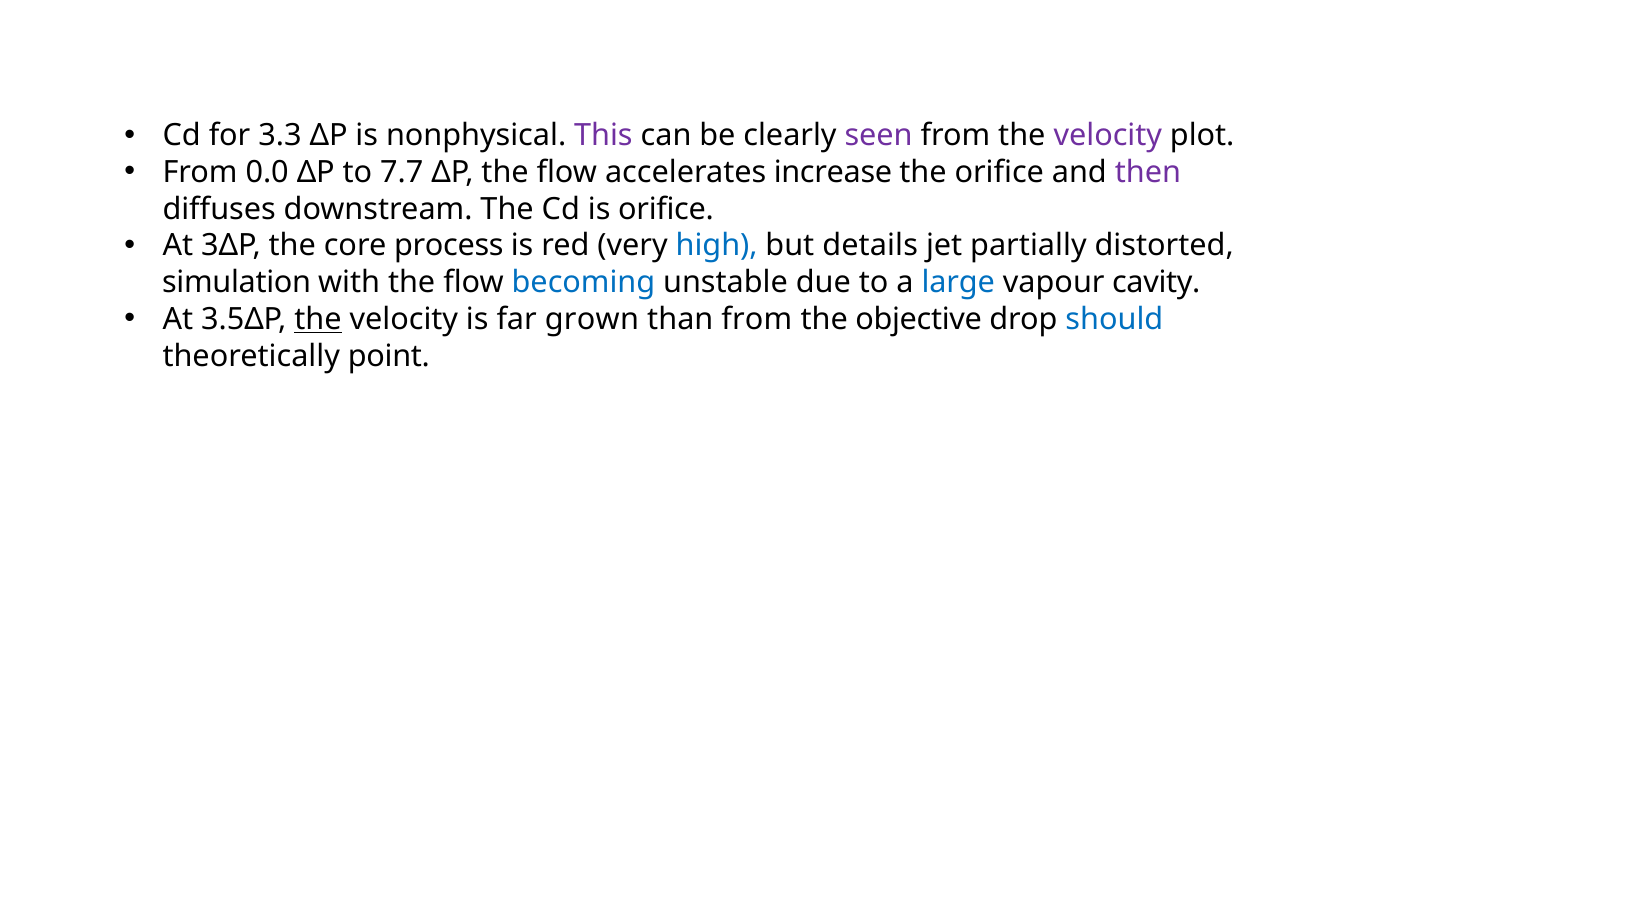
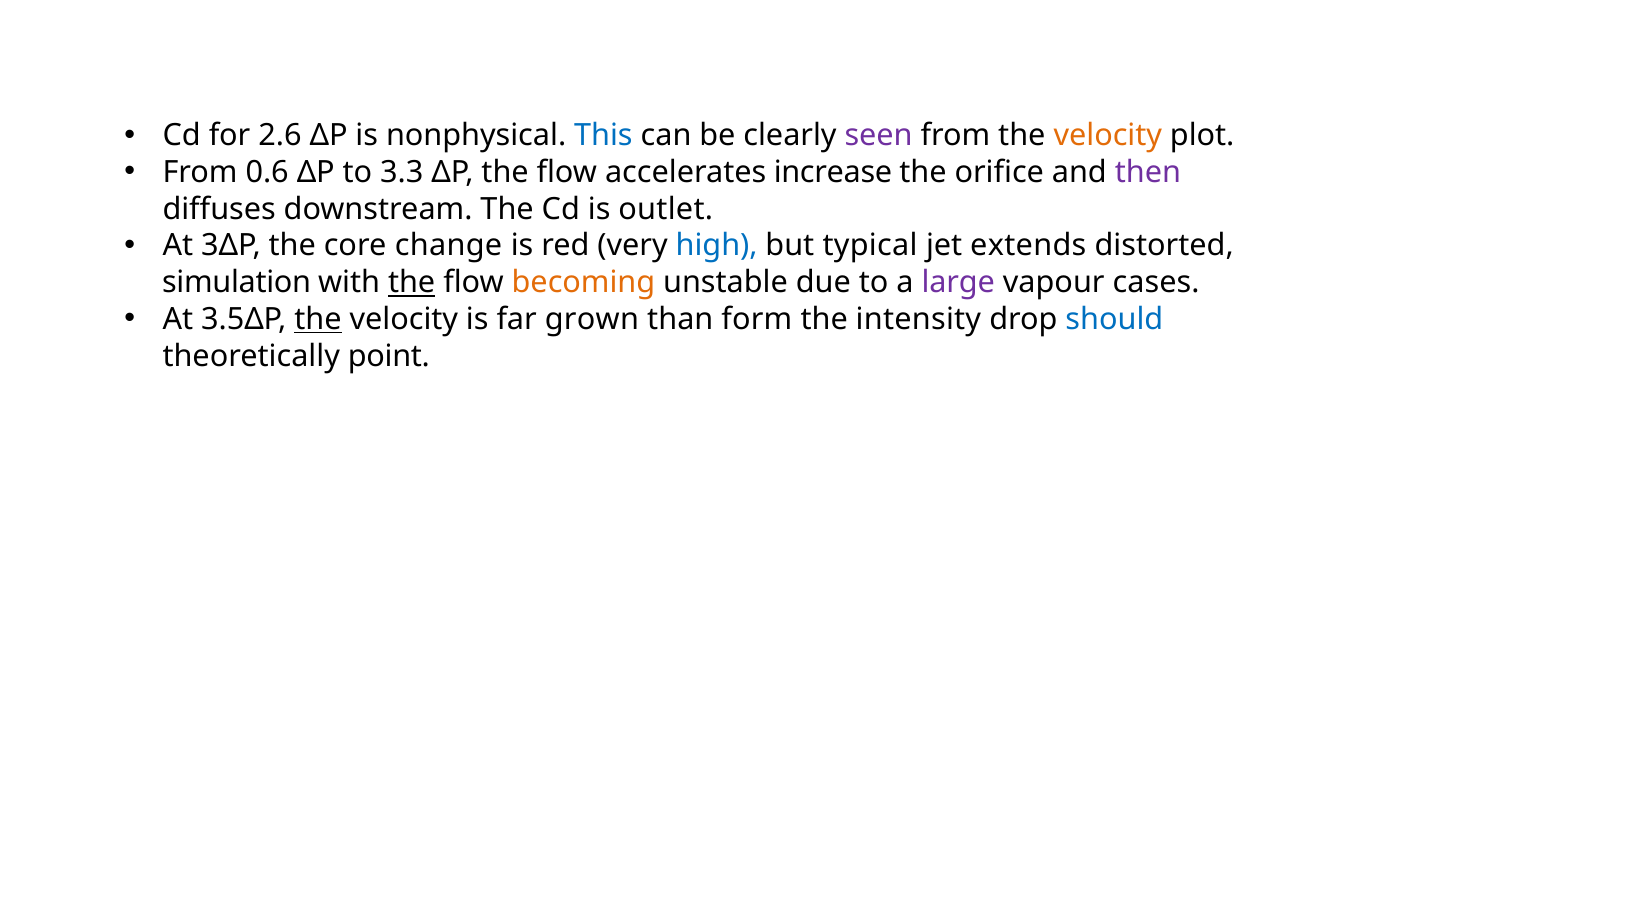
3.3: 3.3 -> 2.6 (280, 136)
This colour: purple -> blue (603, 136)
velocity colour: purple -> orange (1108, 136)
0.0: 0.0 -> 0.6 (267, 172)
7.7: 7.7 -> 3.3 (402, 172)
is orifice: orifice -> outlet (666, 209)
process: process -> change (448, 246)
details: details -> typical (870, 246)
partially: partially -> extends (1028, 246)
the underline: none -> present (412, 283)
becoming colour: blue -> orange (583, 283)
large colour: blue -> purple (958, 283)
cavity: cavity -> cases (1156, 283)
than from: from -> form (757, 319)
objective: objective -> intensity (918, 319)
